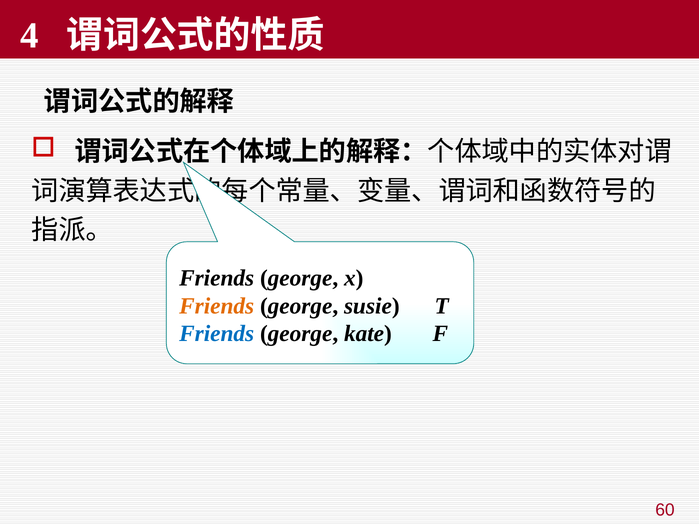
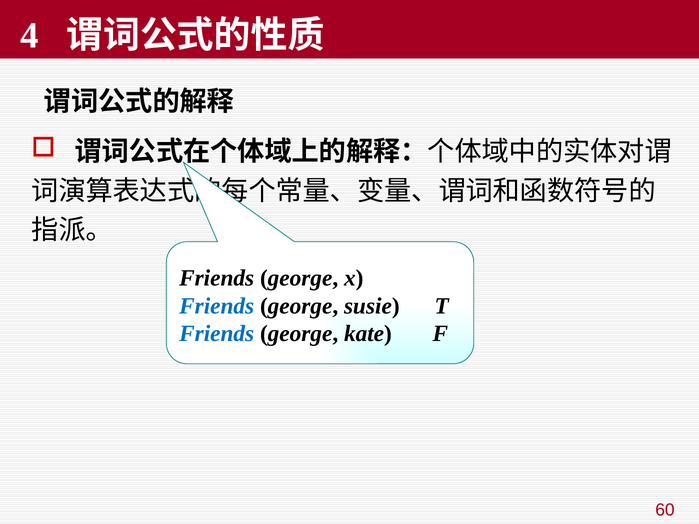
Friends colour: orange -> blue (217, 306)
